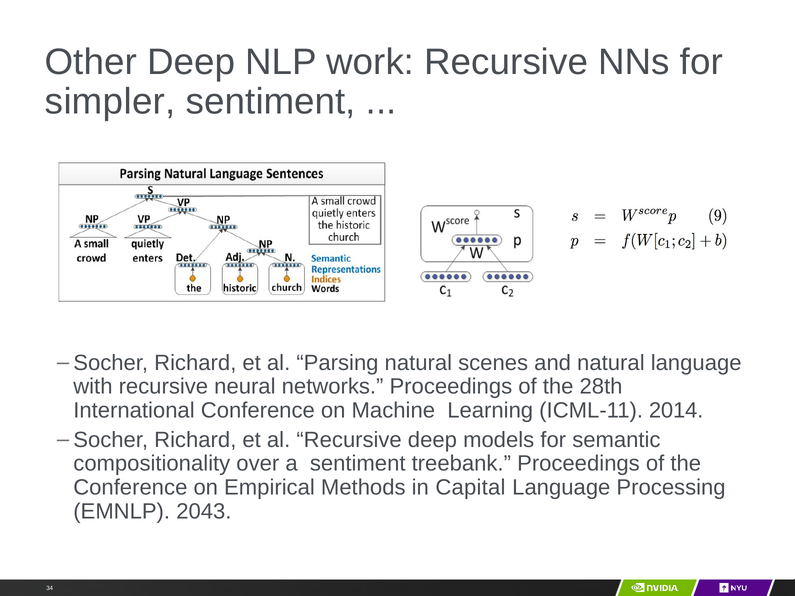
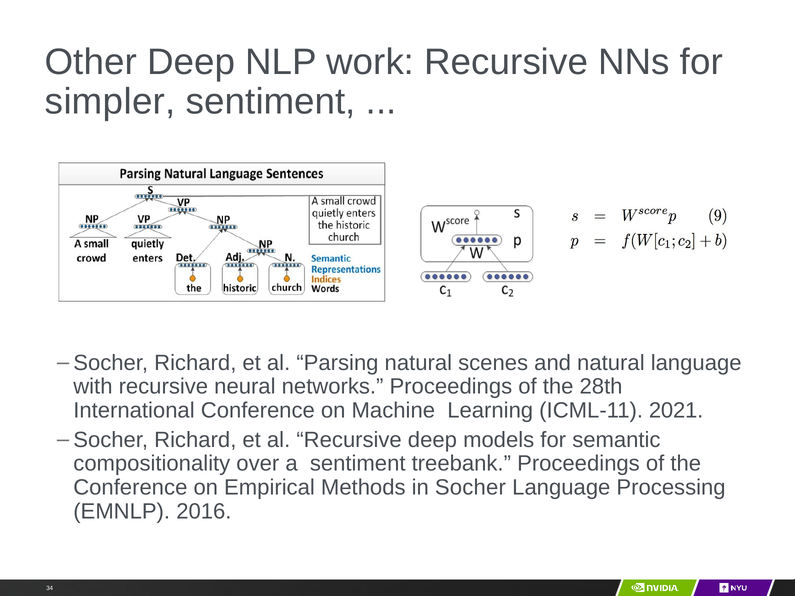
2014: 2014 -> 2021 (676, 411)
in Capital: Capital -> Socher (470, 488)
2043: 2043 -> 2016 (204, 512)
